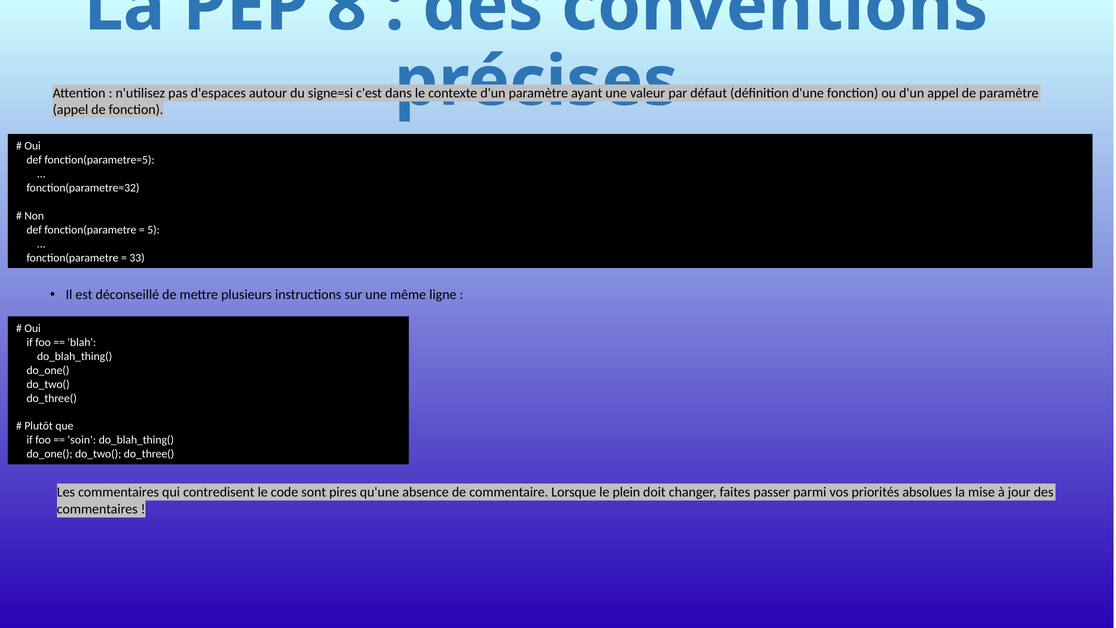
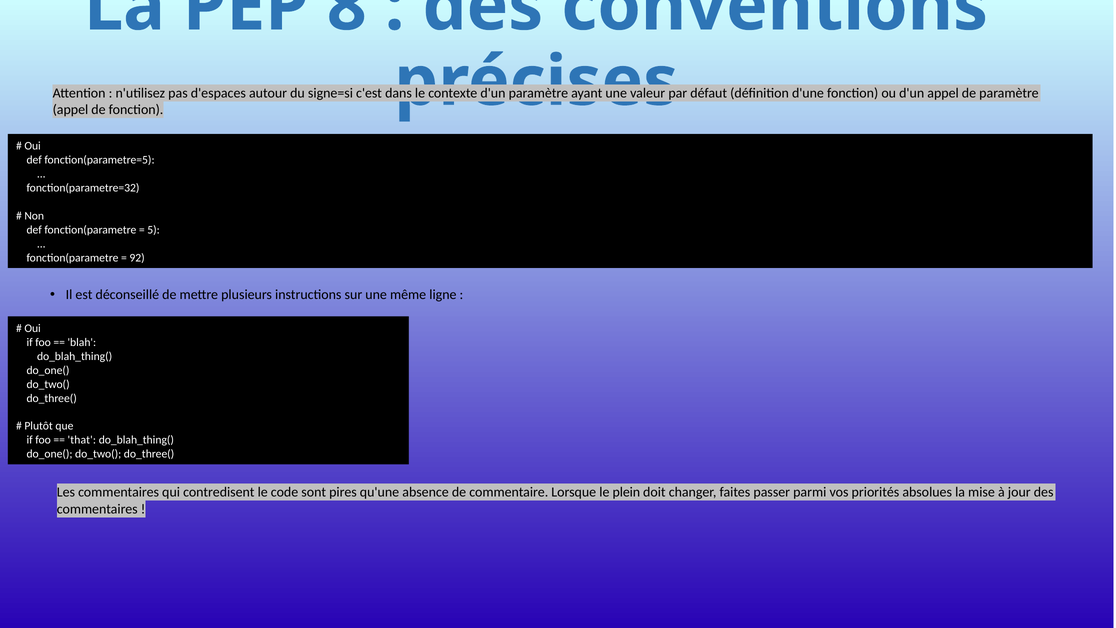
33: 33 -> 92 (137, 258)
soin: soin -> that (82, 440)
